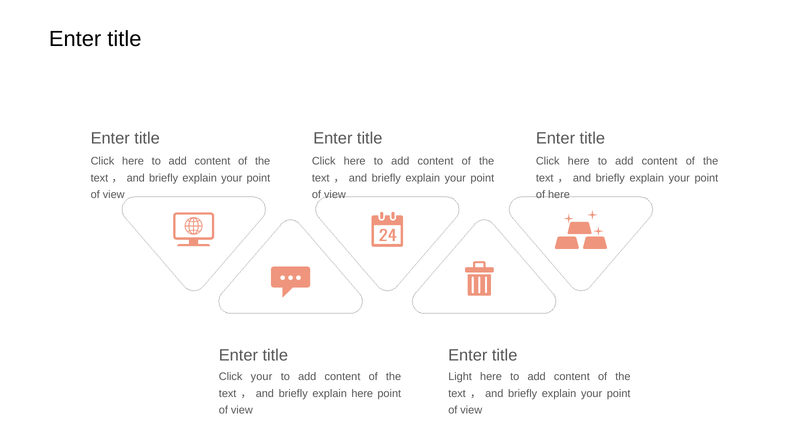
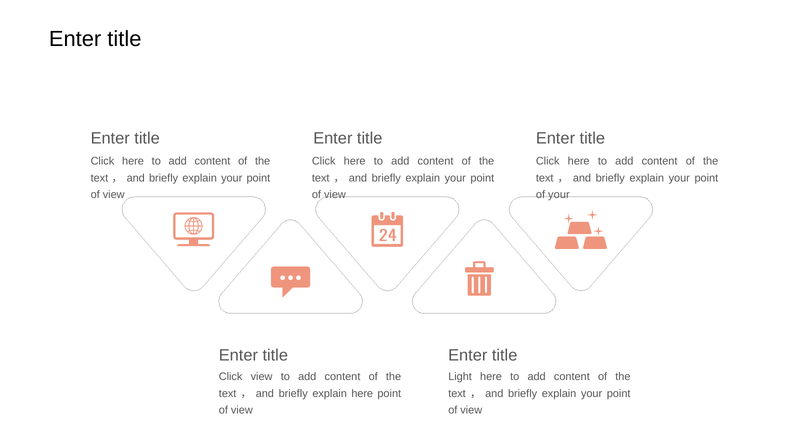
of here: here -> your (559, 195)
Click your: your -> view (262, 377)
